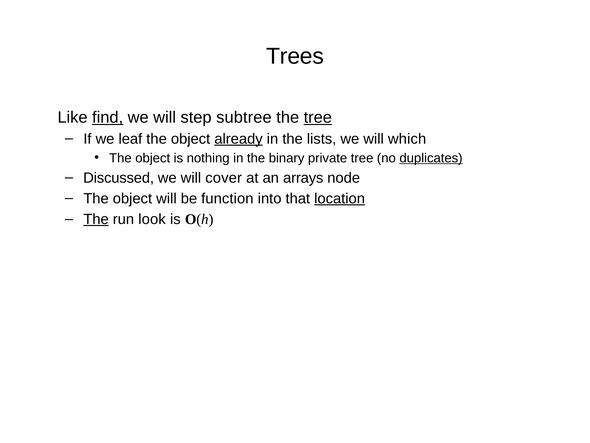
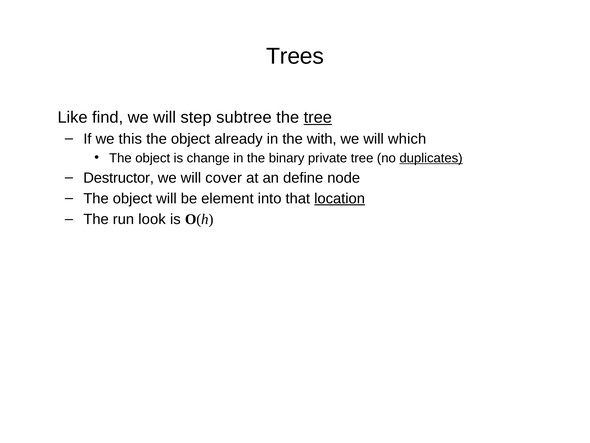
find underline: present -> none (108, 117)
leaf: leaf -> this (130, 139)
already underline: present -> none (239, 139)
lists: lists -> with (322, 139)
nothing: nothing -> change (208, 158)
Discussed: Discussed -> Destructor (119, 178)
arrays: arrays -> define (303, 178)
function: function -> element (227, 198)
The underline: present -> none (96, 219)
